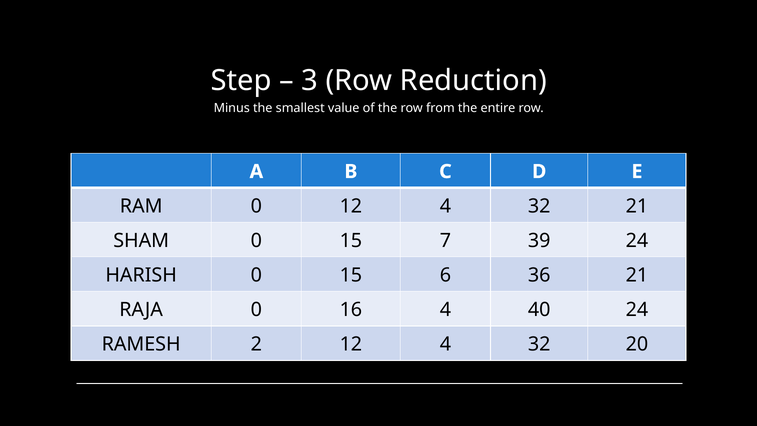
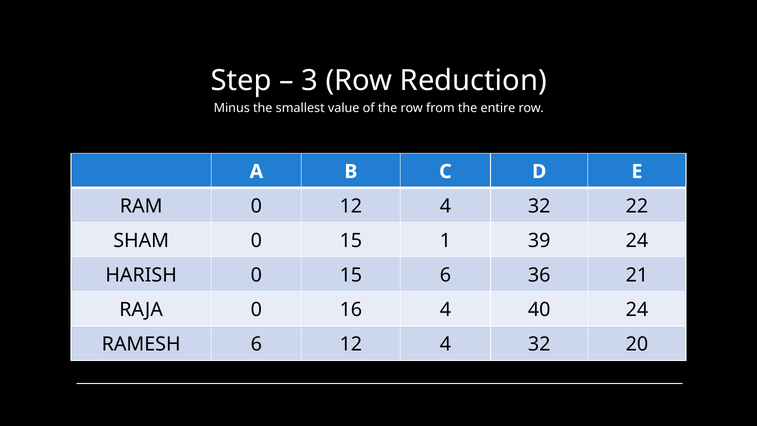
32 21: 21 -> 22 (637, 206)
7: 7 -> 1 (445, 241)
2: 2 -> 6 (256, 344)
